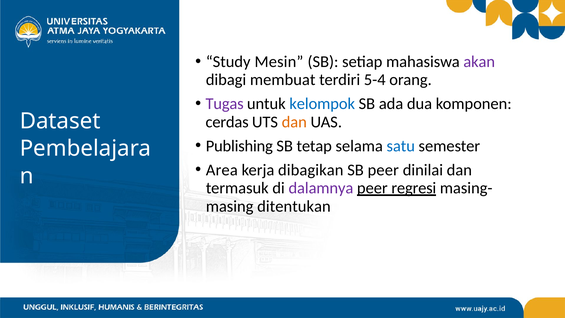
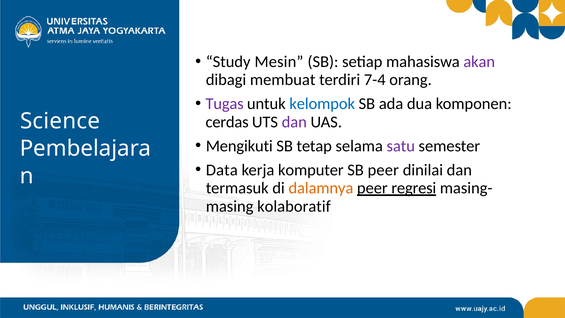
5-4: 5-4 -> 7-4 (375, 80)
Dataset: Dataset -> Science (60, 121)
dan colour: orange -> purple (294, 122)
Publishing: Publishing -> Mengikuti (239, 146)
satu colour: blue -> purple (401, 146)
Area: Area -> Data (222, 170)
dibagikan: dibagikan -> komputer (311, 170)
dalamnya colour: purple -> orange (321, 188)
ditentukan: ditentukan -> kolaboratif (294, 206)
